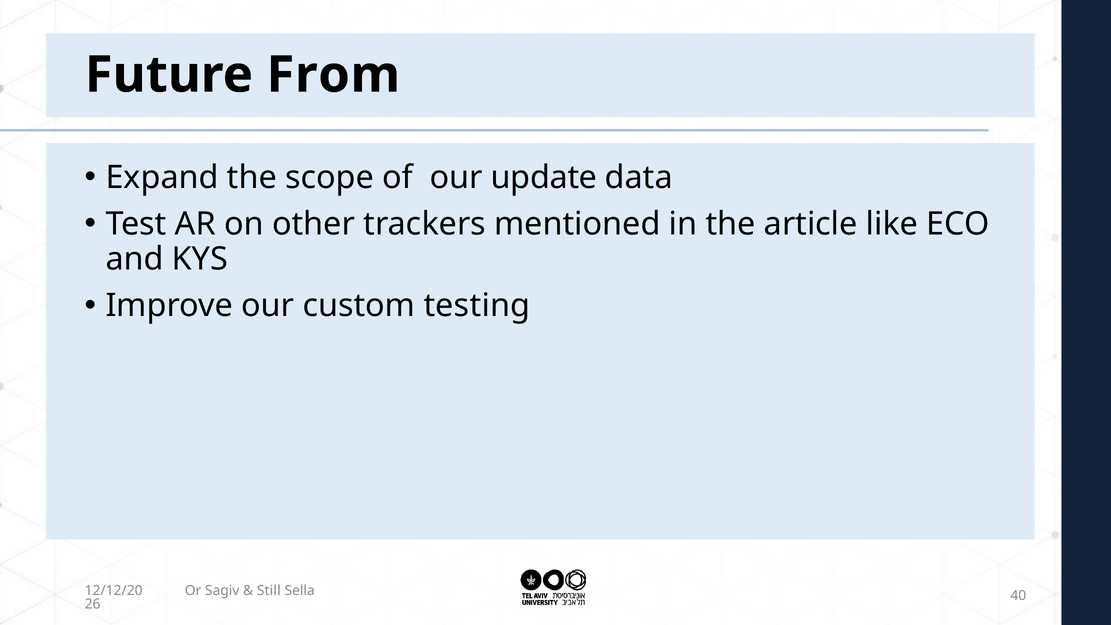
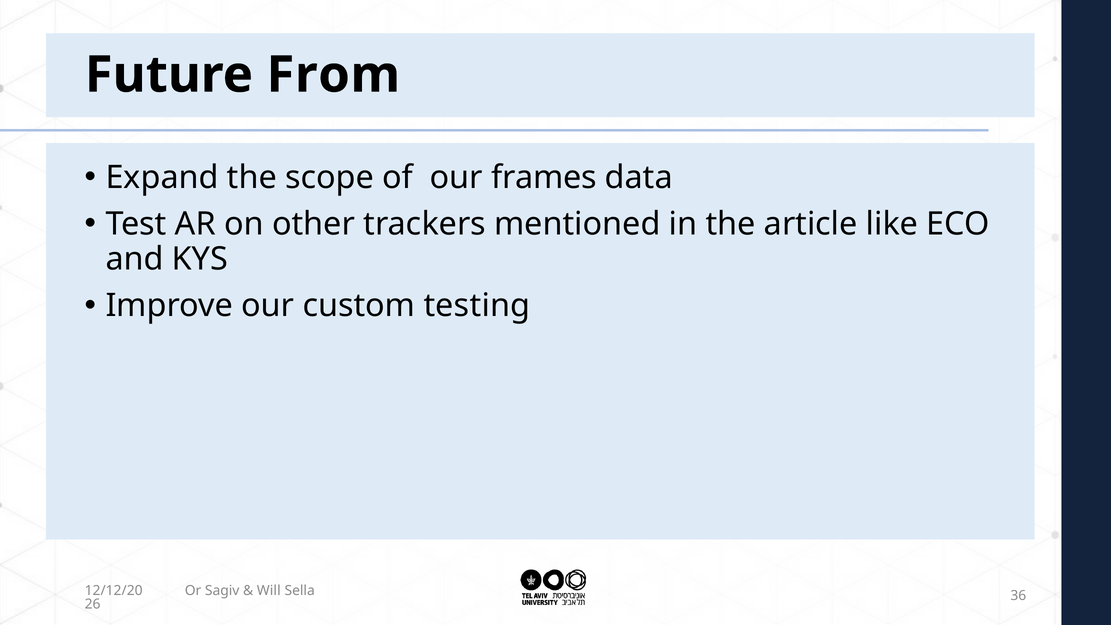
update: update -> frames (544, 177)
Still: Still -> Will (269, 590)
40: 40 -> 36 (1018, 596)
